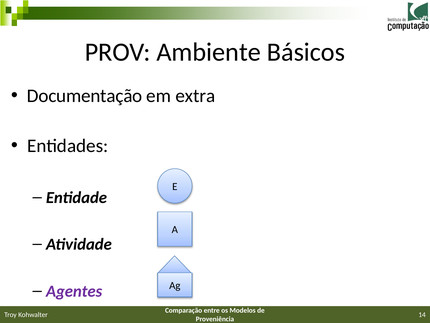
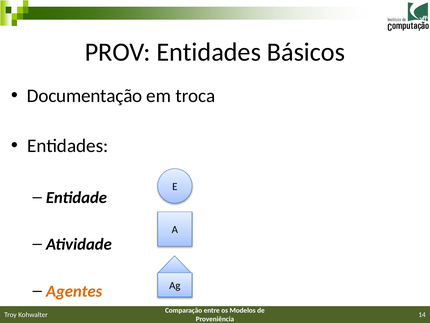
PROV Ambiente: Ambiente -> Entidades (209, 52)
extra: extra -> troca (195, 96)
Agentes colour: purple -> orange (74, 291)
